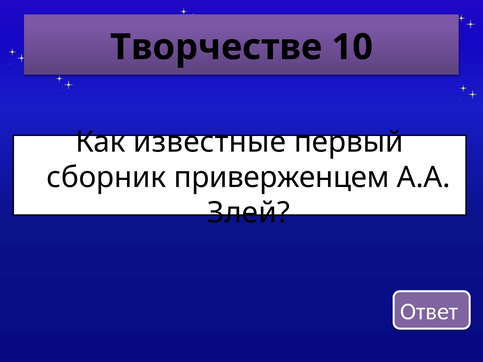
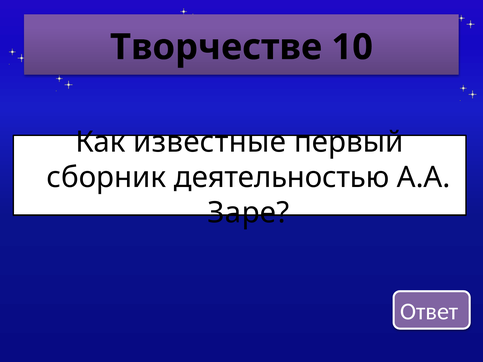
приверженцем: приверженцем -> деятельностью (282, 177)
Злей: Злей -> Заре (248, 213)
